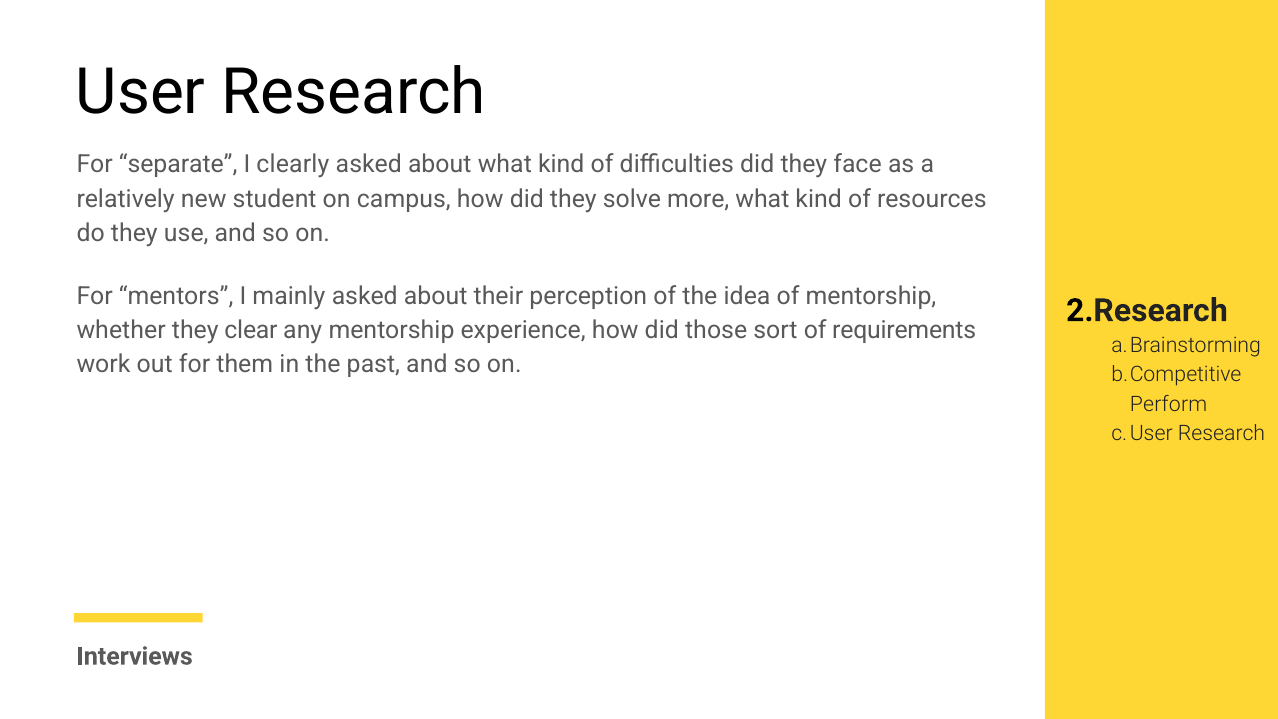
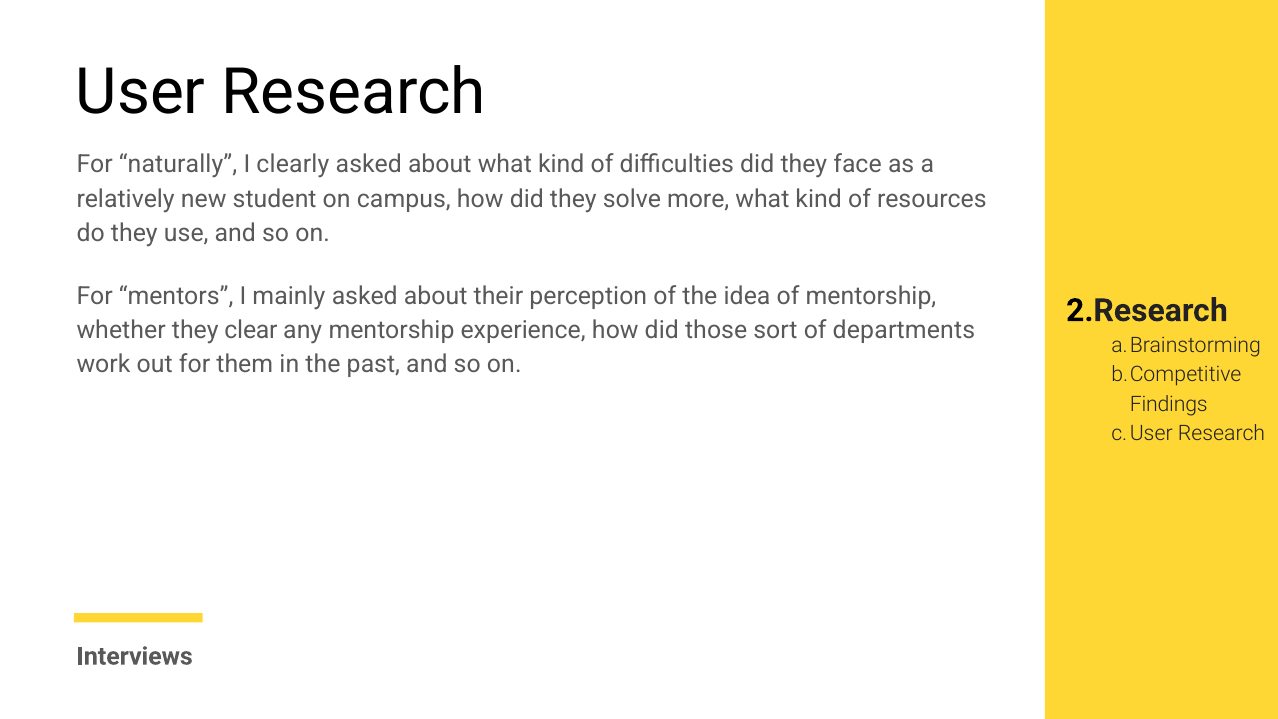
separate: separate -> naturally (178, 165)
requirements: requirements -> departments (904, 330)
Perform: Perform -> Findings (1169, 404)
